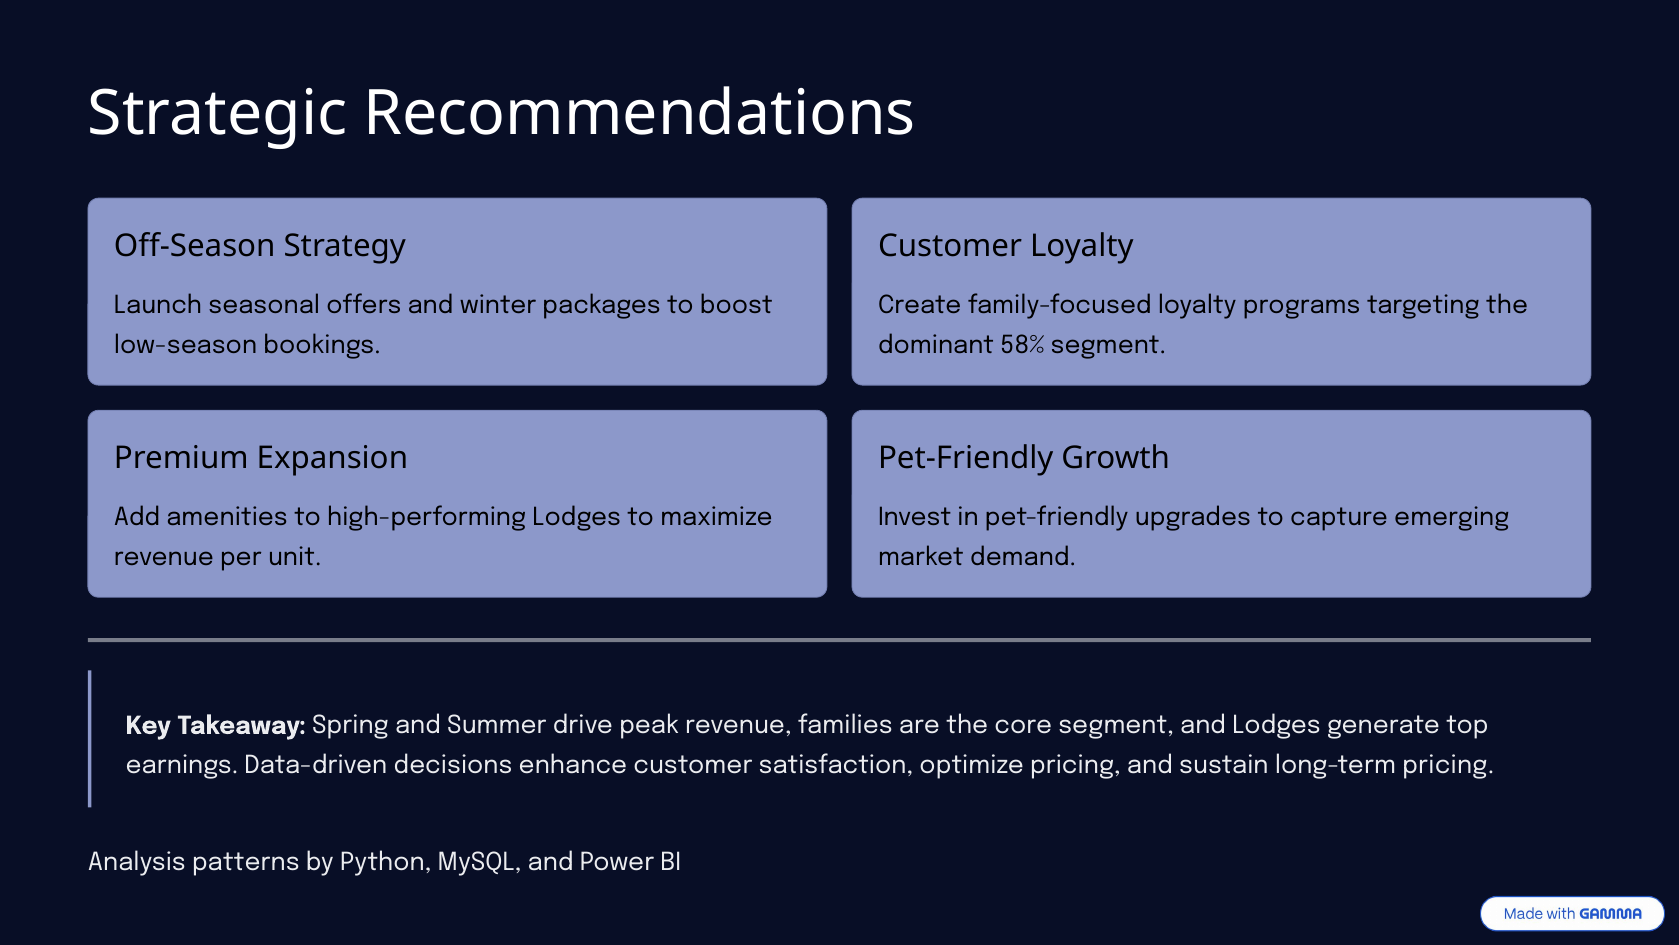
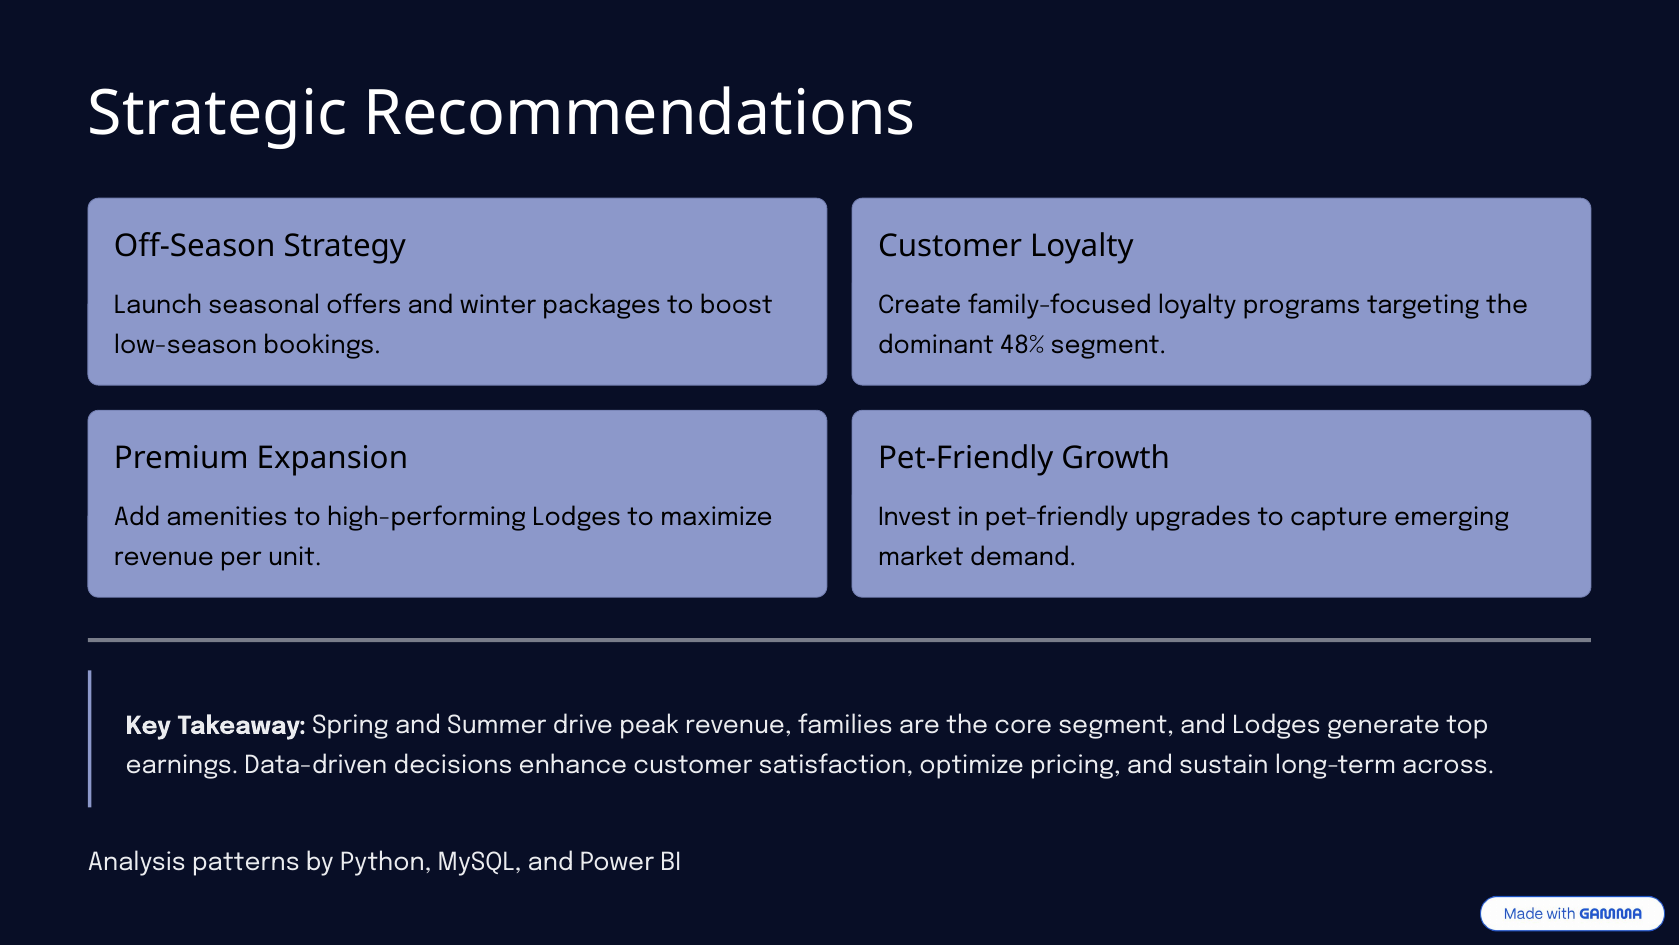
58%: 58% -> 48% (1022, 345)
long-term pricing: pricing -> across (1448, 765)
